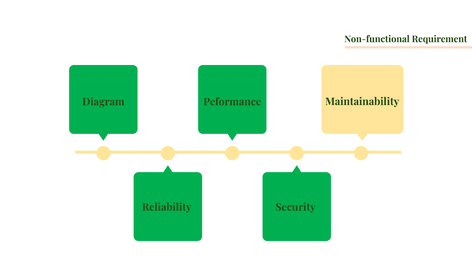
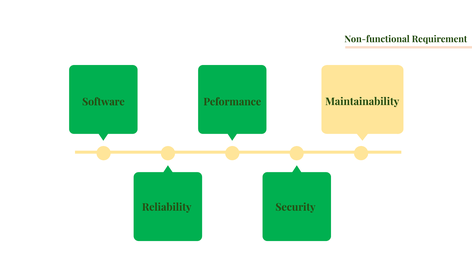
Diagram: Diagram -> Software (103, 102)
